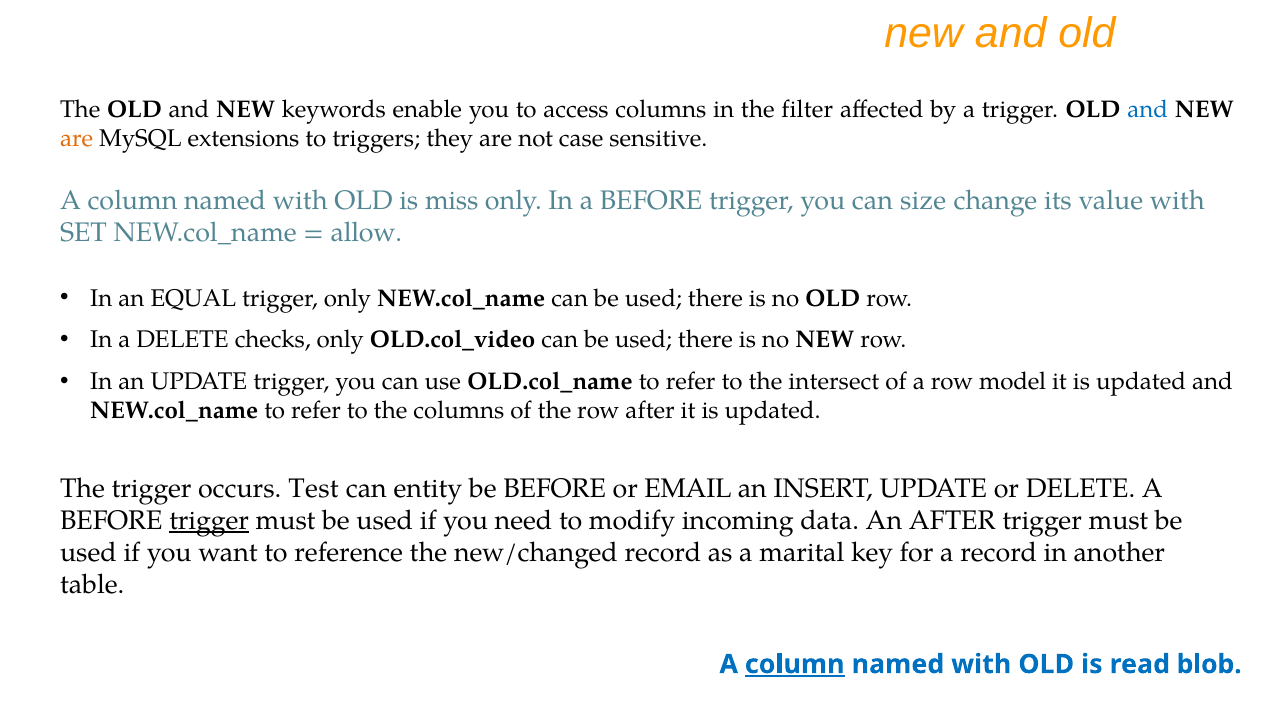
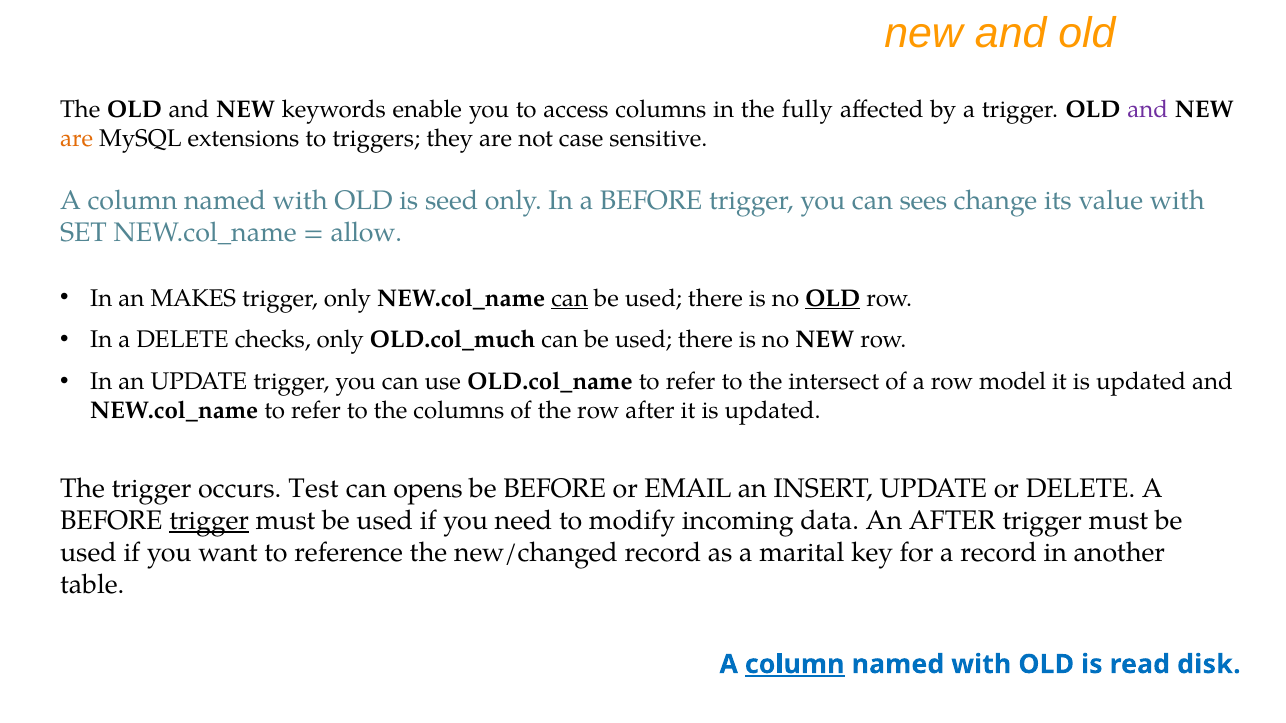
filter: filter -> fully (807, 109)
and colour: blue -> purple (1148, 109)
miss: miss -> seed (452, 201)
size: size -> sees (923, 201)
EQUAL: EQUAL -> MAKES (193, 298)
can underline: none -> present (570, 298)
OLD underline: none -> present (833, 298)
OLD.col_video: OLD.col_video -> OLD.col_much (453, 340)
entity: entity -> opens (428, 489)
blob: blob -> disk (1209, 665)
